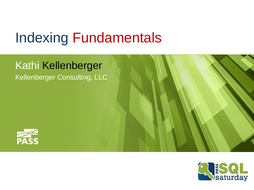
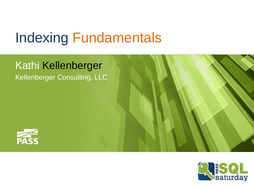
Fundamentals colour: red -> orange (117, 38)
